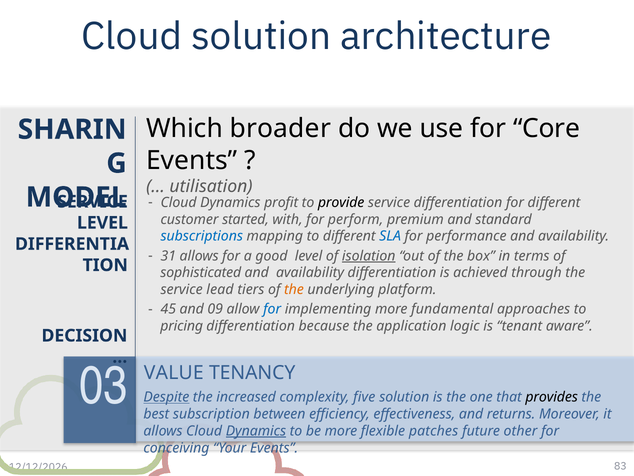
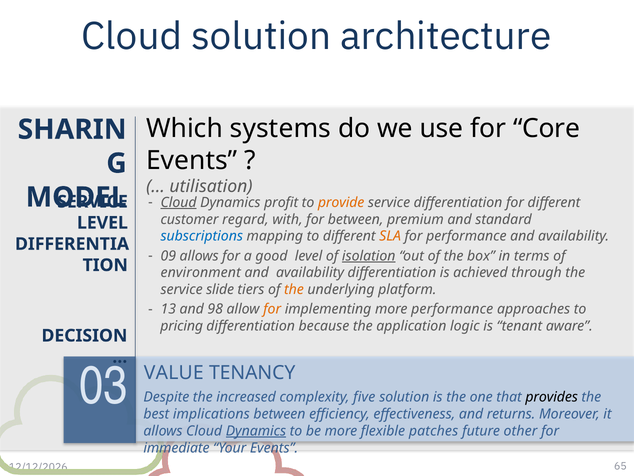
broader: broader -> systems (280, 129)
Cloud underline: none -> present (179, 202)
provide colour: black -> orange (341, 202)
started: started -> regard (245, 219)
for perform: perform -> between (356, 219)
SLA colour: blue -> orange (390, 236)
31: 31 -> 09 (168, 256)
sophisticated: sophisticated -> environment (201, 272)
lead: lead -> slide (220, 289)
45: 45 -> 13 (168, 309)
09: 09 -> 98 (215, 309)
for colour: blue -> orange (272, 309)
more fundamental: fundamental -> performance (452, 309)
Despite underline: present -> none (166, 397)
subscription: subscription -> implications (211, 414)
conceiving: conceiving -> immediate (176, 447)
83: 83 -> 65 (620, 466)
